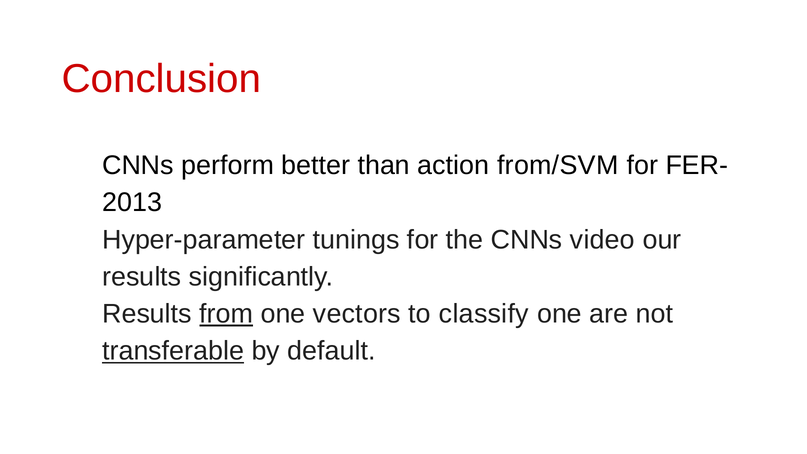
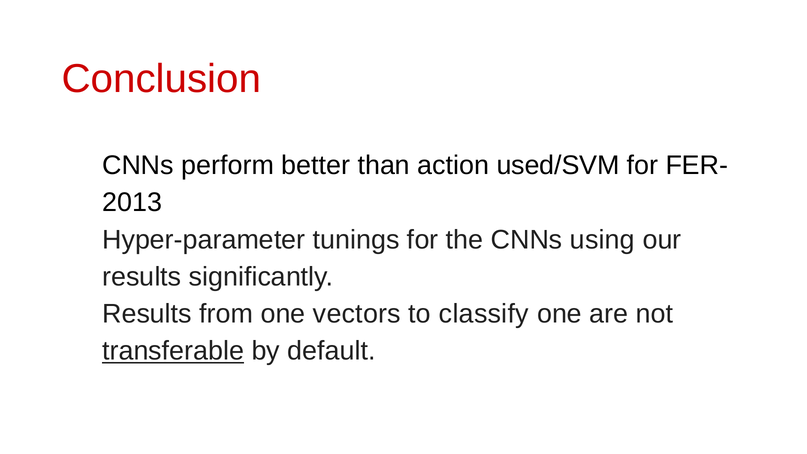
from/SVM: from/SVM -> used/SVM (558, 165)
video: video -> using (602, 240)
from underline: present -> none (226, 314)
